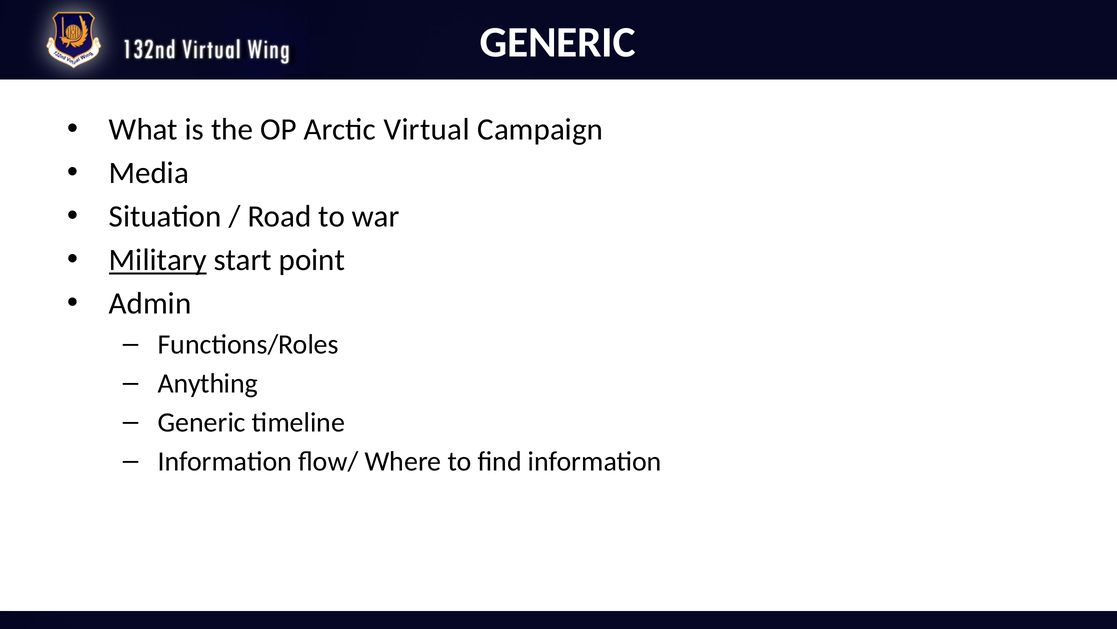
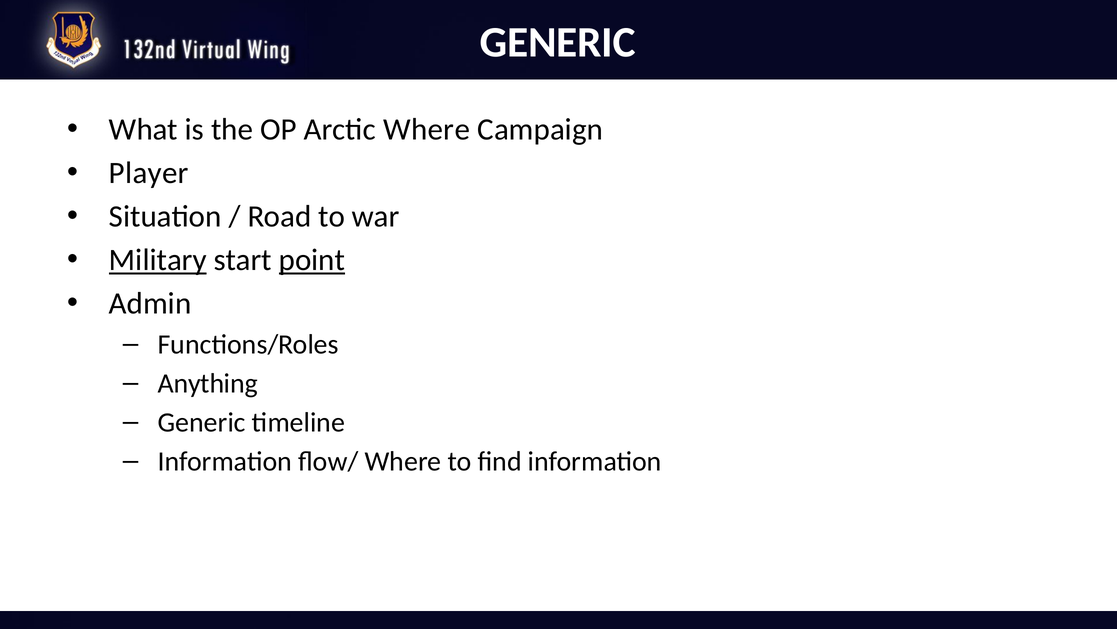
Arctic Virtual: Virtual -> Where (427, 129)
Media: Media -> Player (149, 173)
point underline: none -> present (312, 260)
